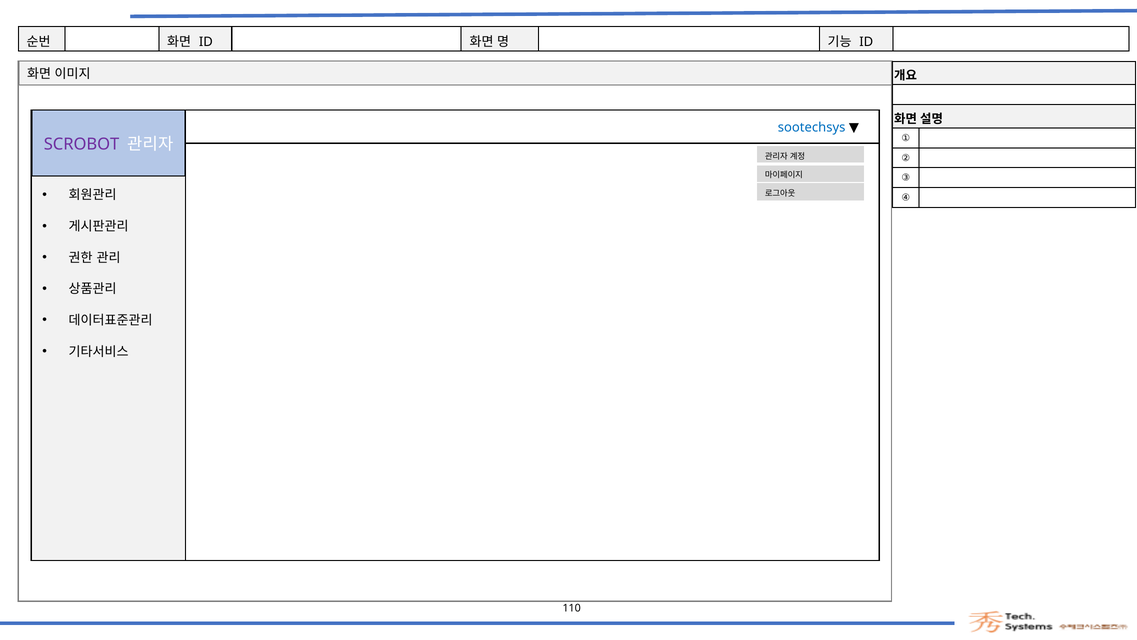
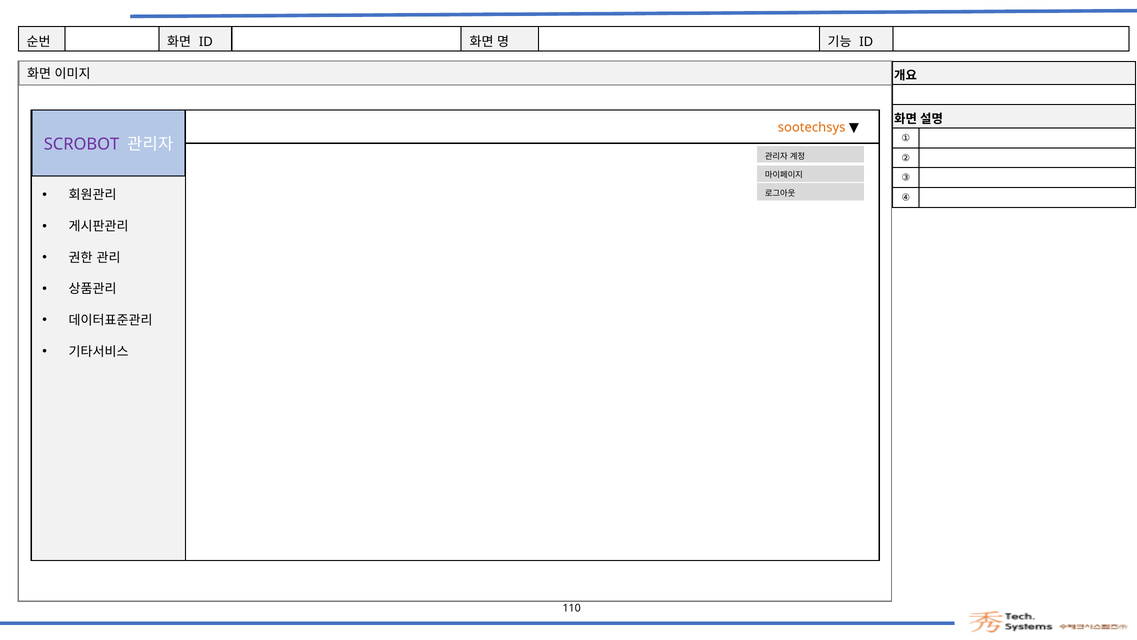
sootechsys colour: blue -> orange (812, 127)
